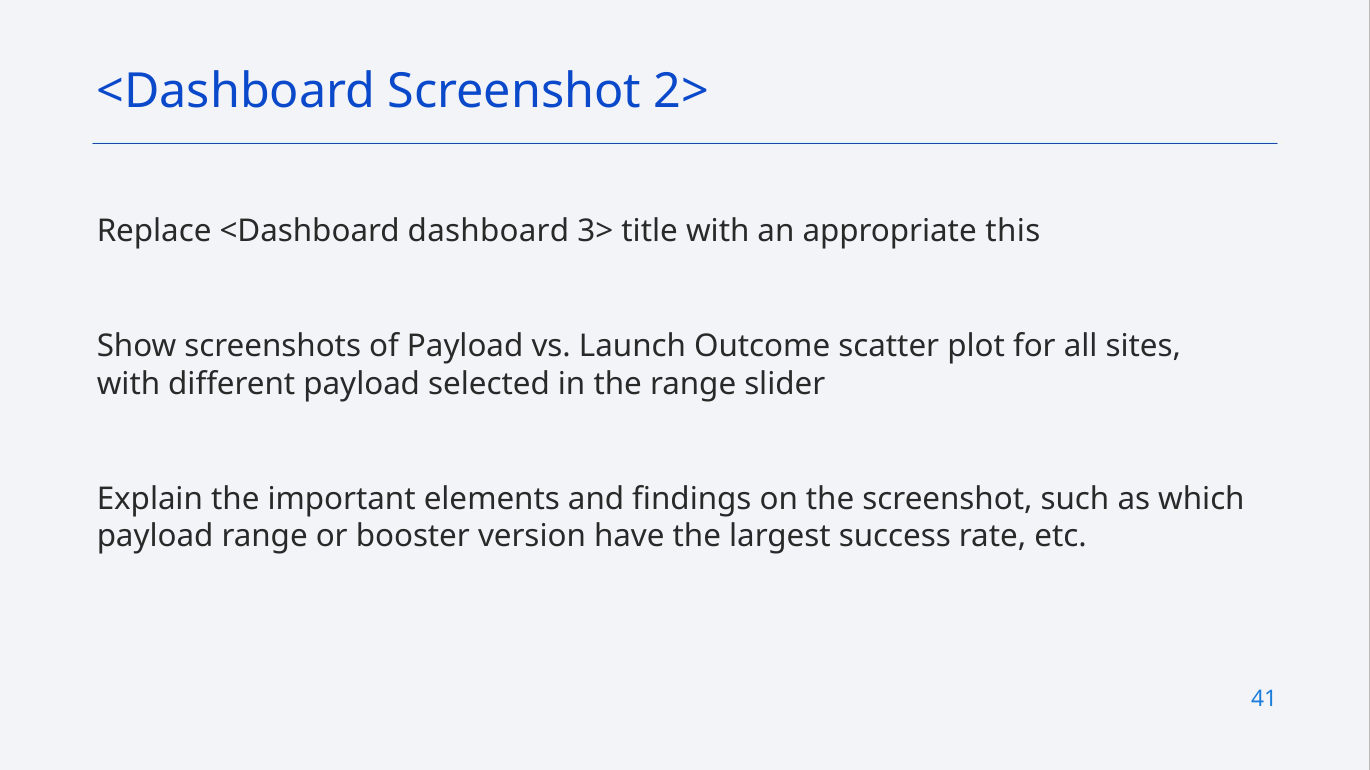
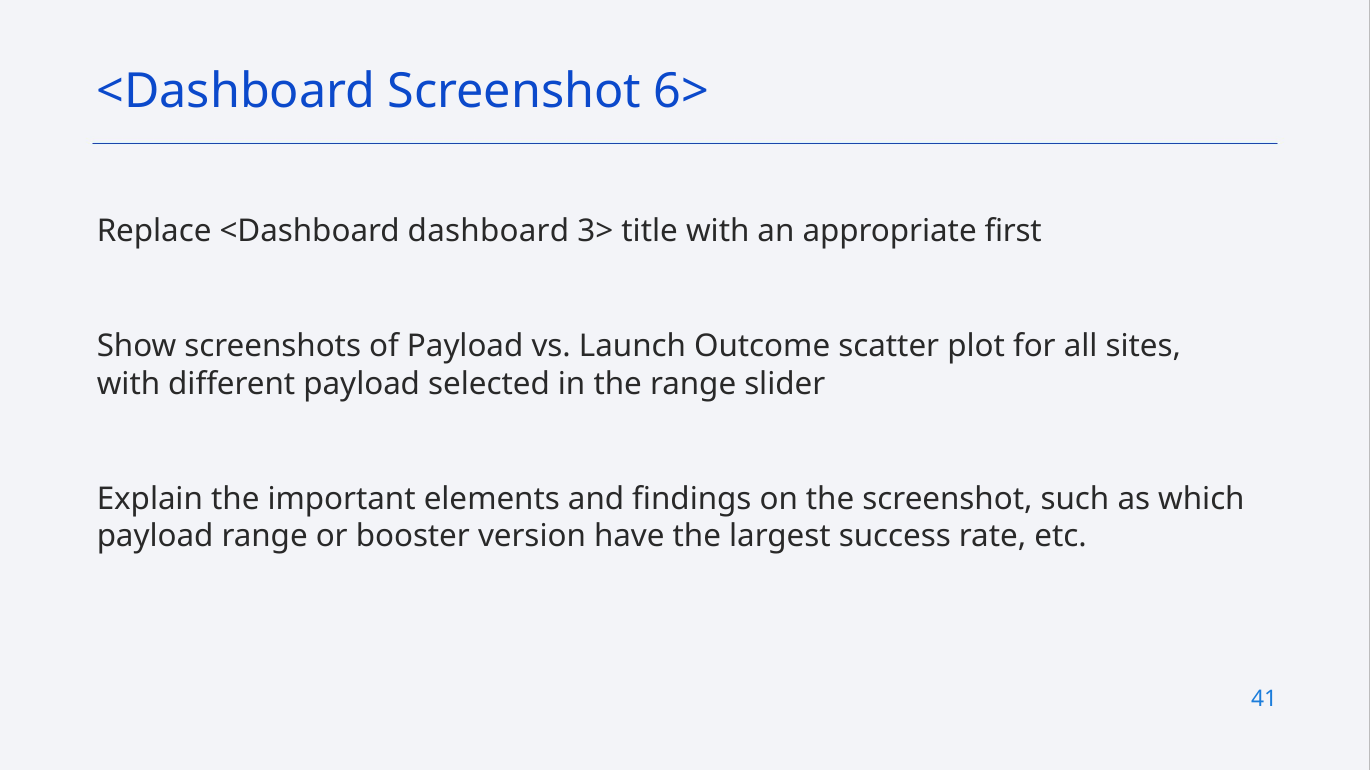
2>: 2> -> 6> (681, 92)
this: this -> first (1013, 231)
